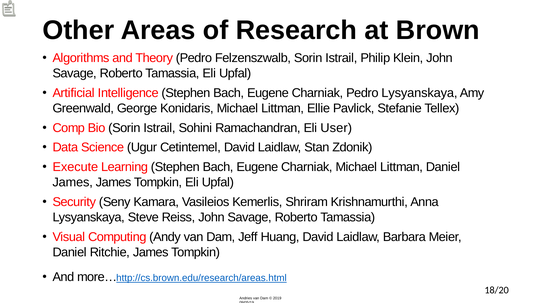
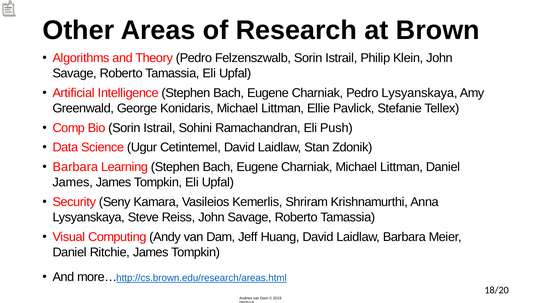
User: User -> Push (336, 128)
Execute: Execute -> Barbara (75, 167)
